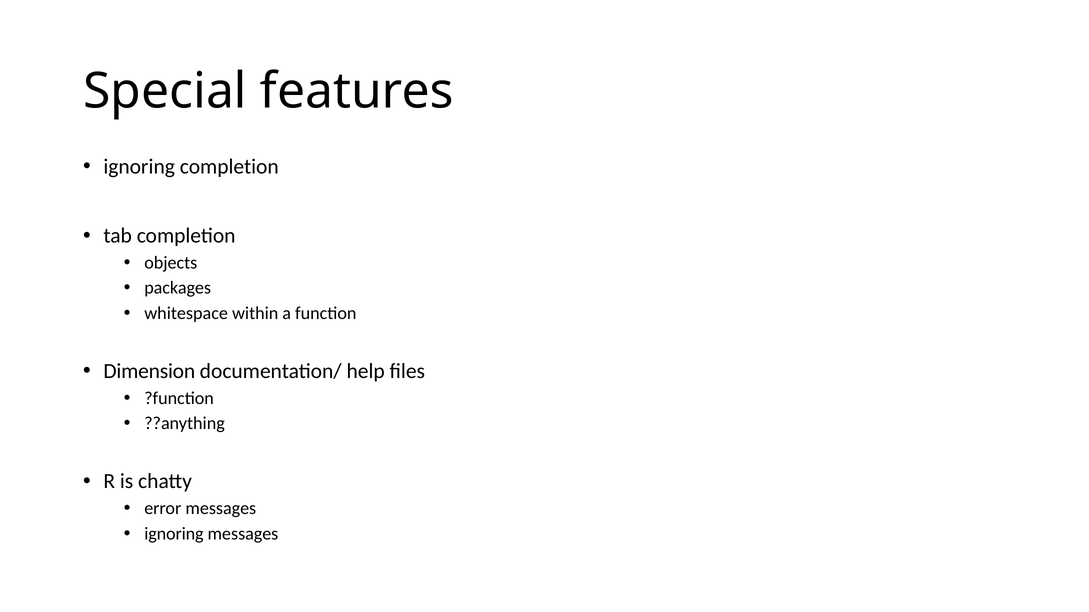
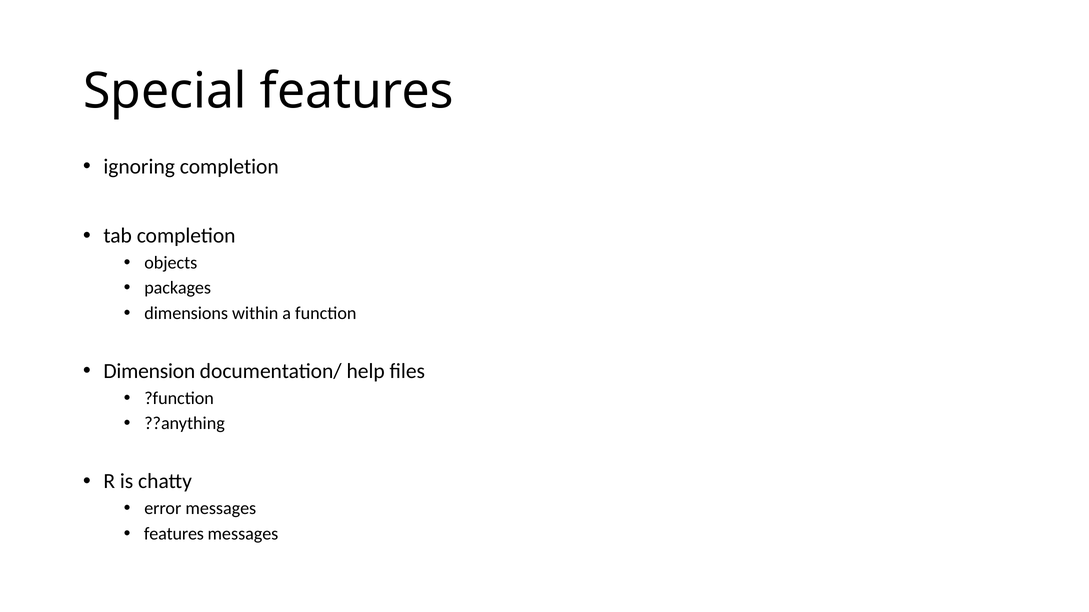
whitespace: whitespace -> dimensions (186, 313)
ignoring: ignoring -> features (174, 534)
